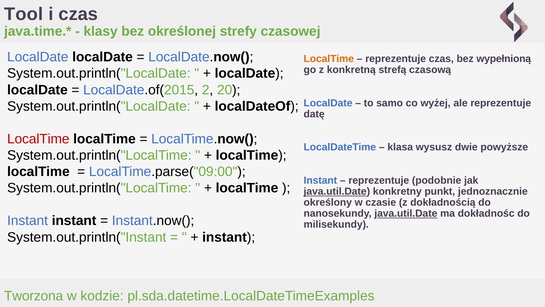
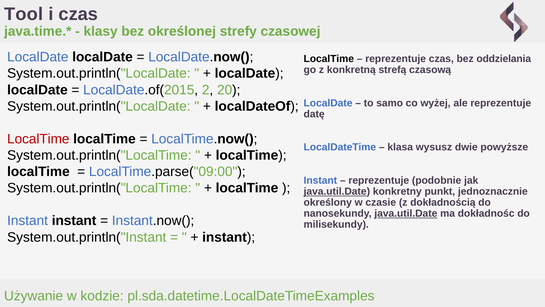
LocalTime colour: orange -> black (329, 59)
wypełnioną: wypełnioną -> oddzielania (504, 59)
Tworzona: Tworzona -> Używanie (34, 296)
